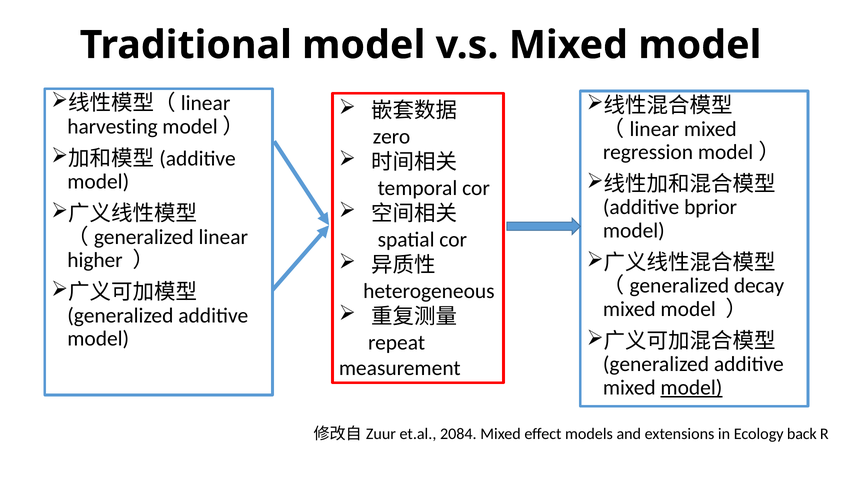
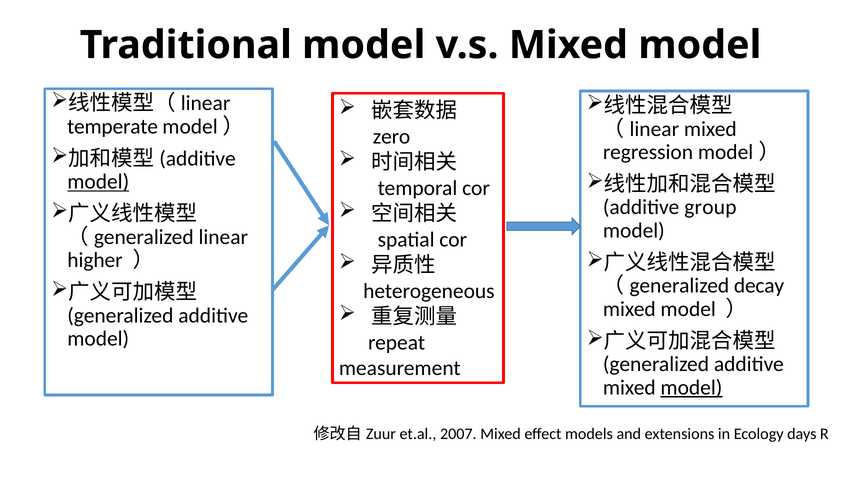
harvesting: harvesting -> temperate (113, 127)
model underline: none -> present (98, 182)
bprior: bprior -> group (710, 207)
2084: 2084 -> 2007 (458, 434)
back: back -> days (802, 434)
